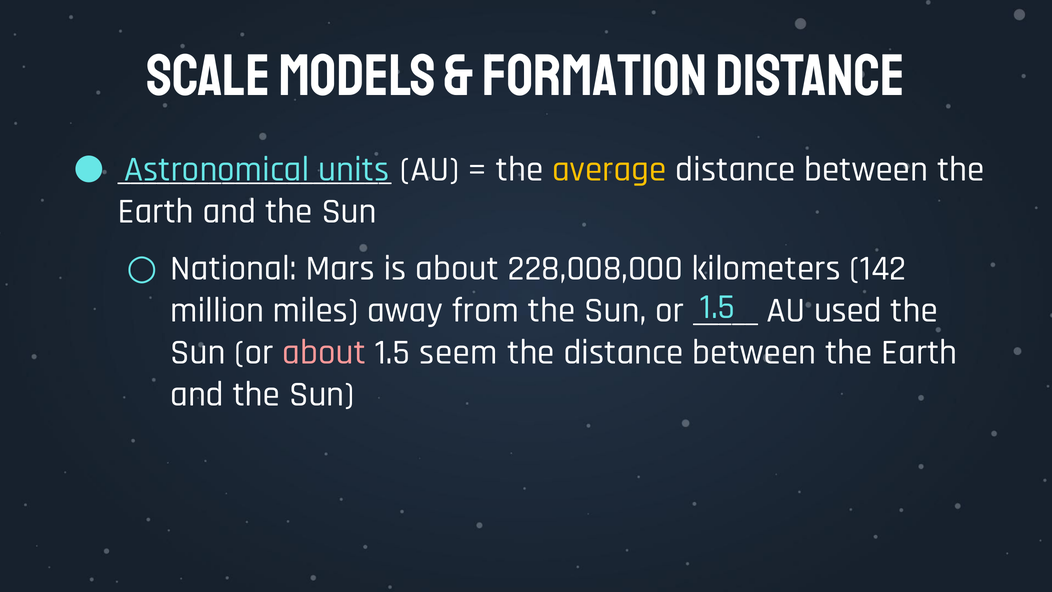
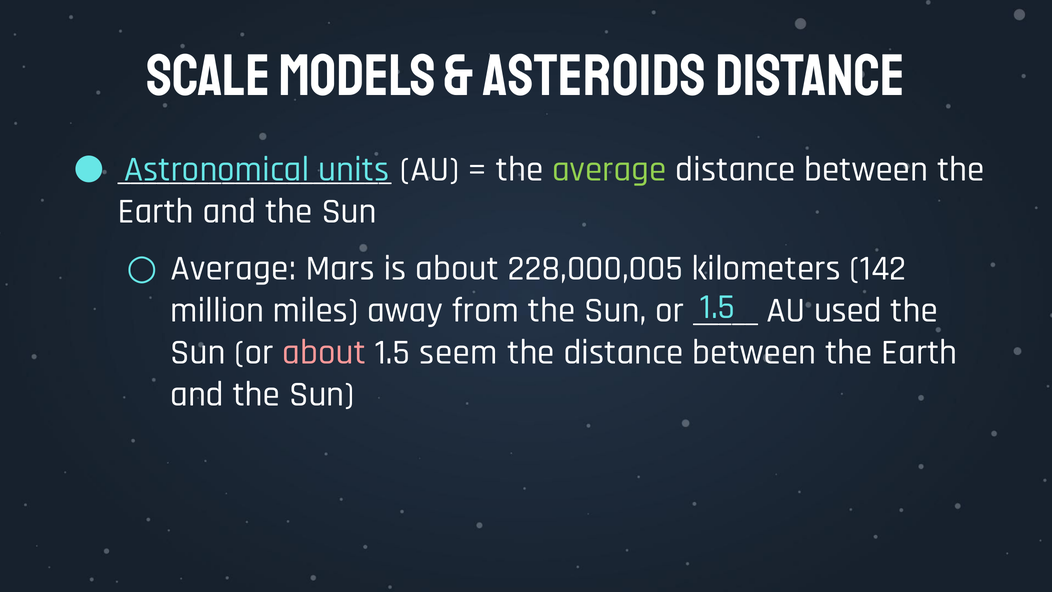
formation: formation -> asteroids (594, 76)
average colour: yellow -> light green (609, 169)
National: National -> Average (233, 268)
228,008,000: 228,008,000 -> 228,000,005 (595, 268)
